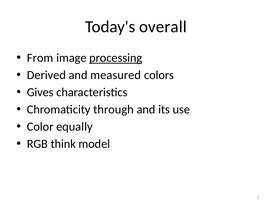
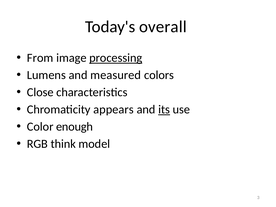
Derived: Derived -> Lumens (46, 75)
Gives: Gives -> Close (40, 92)
through: through -> appears (114, 109)
its underline: none -> present (164, 109)
equally: equally -> enough (75, 127)
